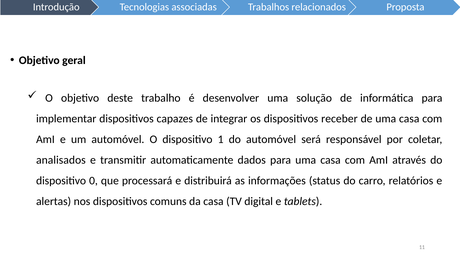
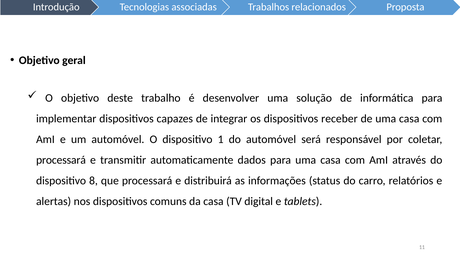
analisados: analisados -> processará (61, 160)
0: 0 -> 8 (94, 181)
